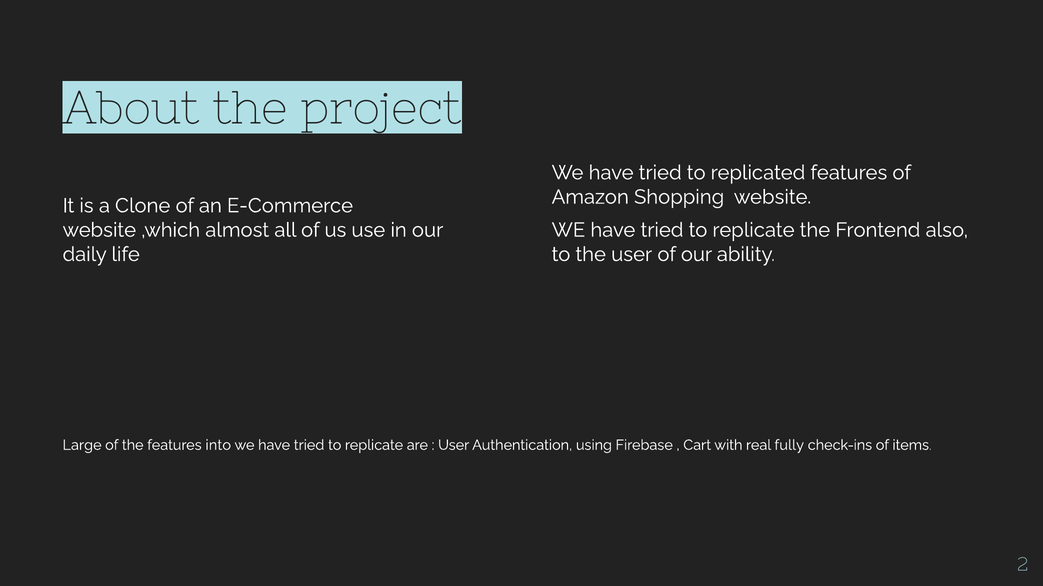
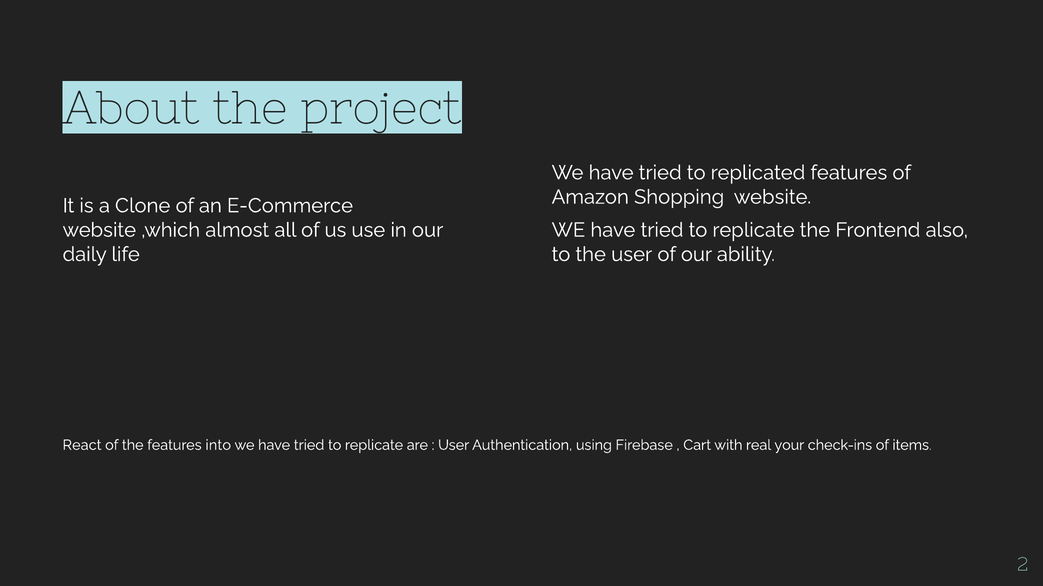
Large: Large -> React (82, 446)
fully: fully -> your (789, 446)
